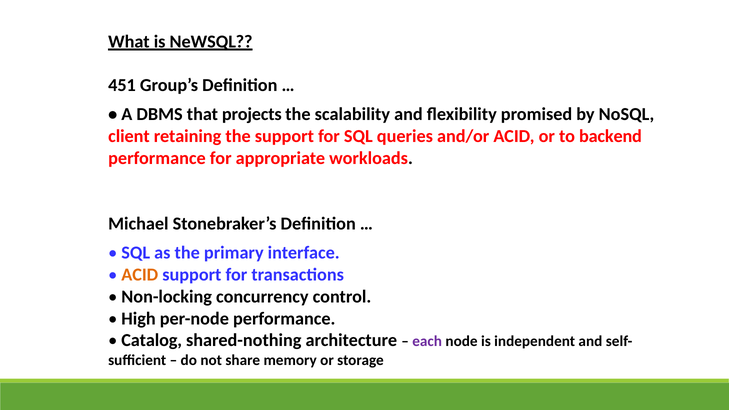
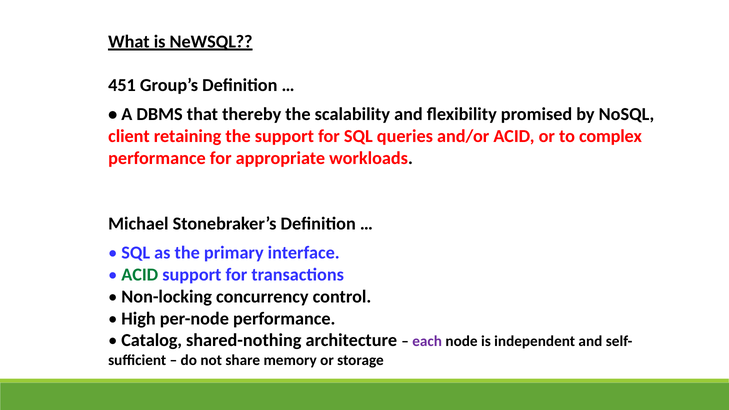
projects: projects -> thereby (252, 114)
backend: backend -> complex (610, 136)
ACID colour: orange -> green (140, 275)
